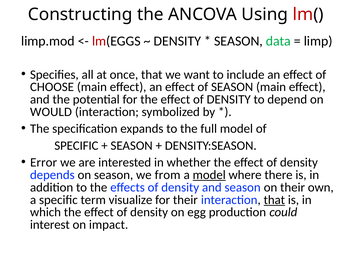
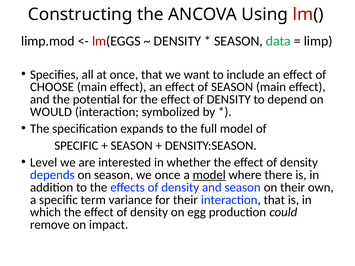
Error: Error -> Level (44, 163)
we from: from -> once (168, 175)
visualize: visualize -> variance (131, 200)
that underline: present -> none (274, 200)
interest: interest -> remove (50, 225)
